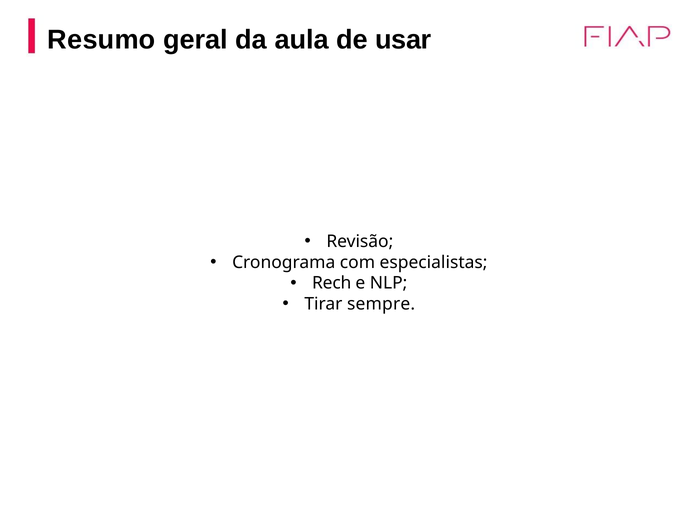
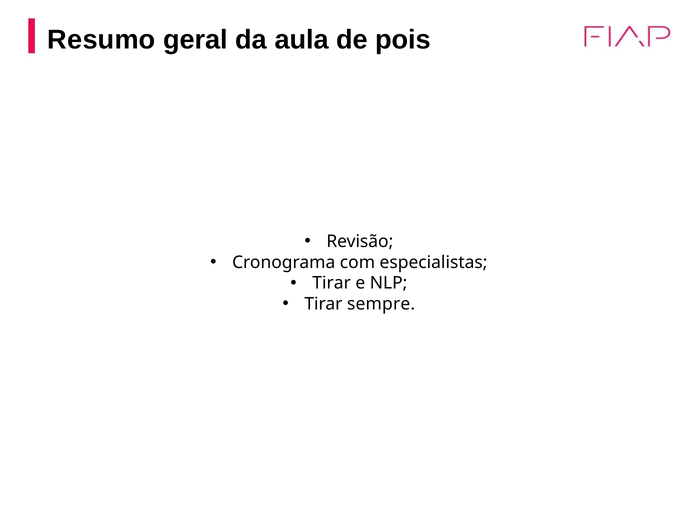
usar: usar -> pois (403, 40)
Rech: Rech -> Tirar (332, 283)
